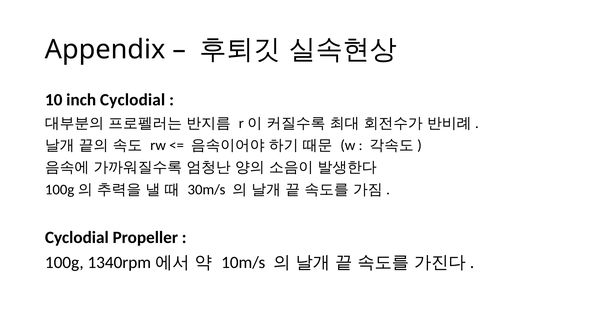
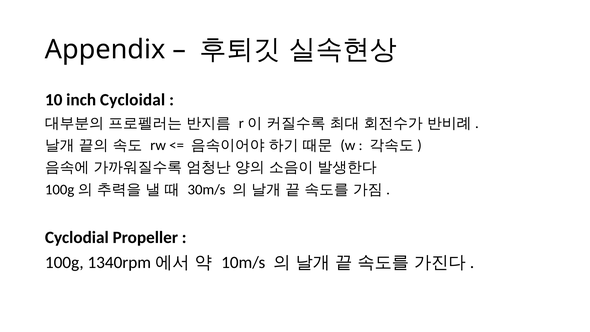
inch Cyclodial: Cyclodial -> Cycloidal (133, 100)
